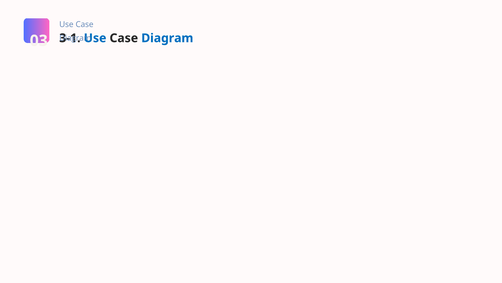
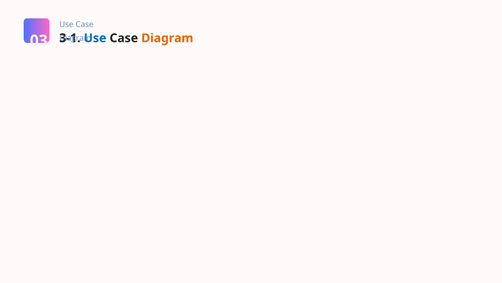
Diagram colour: blue -> orange (167, 38)
